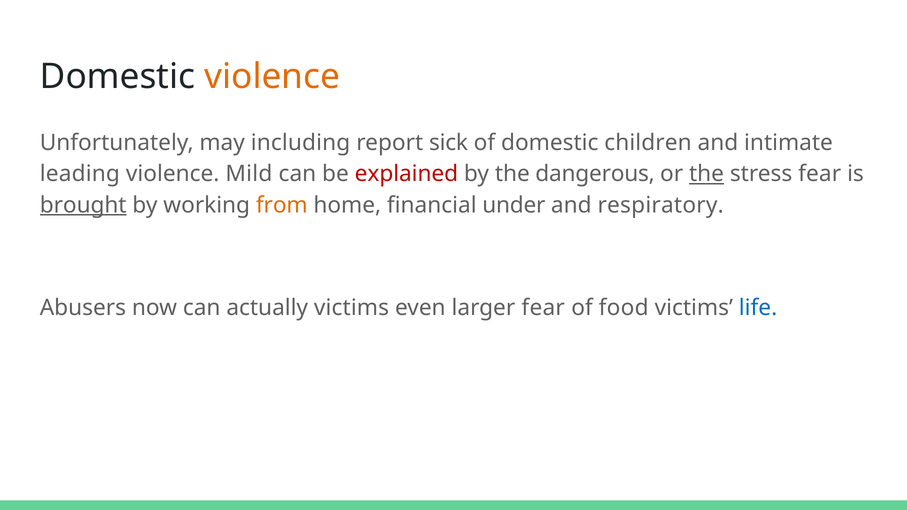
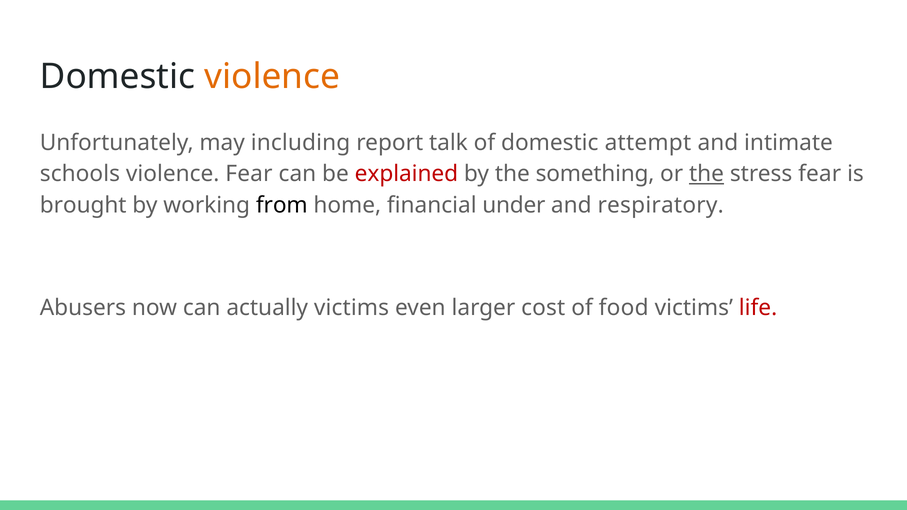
sick: sick -> talk (448, 143)
children: children -> attempt (648, 143)
leading: leading -> schools (80, 174)
violence Mild: Mild -> Fear (249, 174)
dangerous: dangerous -> something (595, 174)
brought underline: present -> none (83, 205)
from colour: orange -> black (282, 205)
larger fear: fear -> cost (543, 308)
life colour: blue -> red (758, 308)
